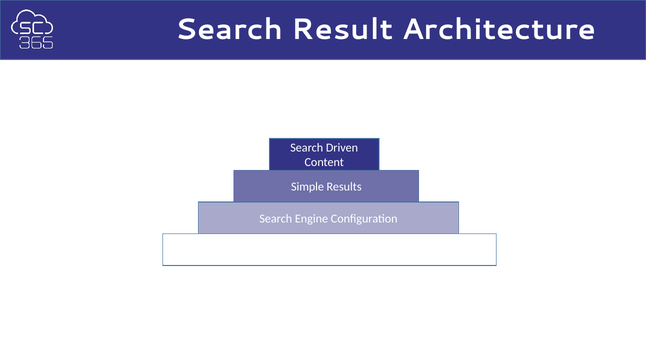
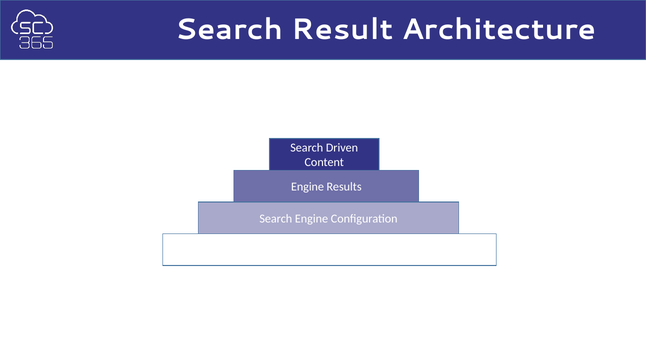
Simple: Simple -> Engine (307, 187)
